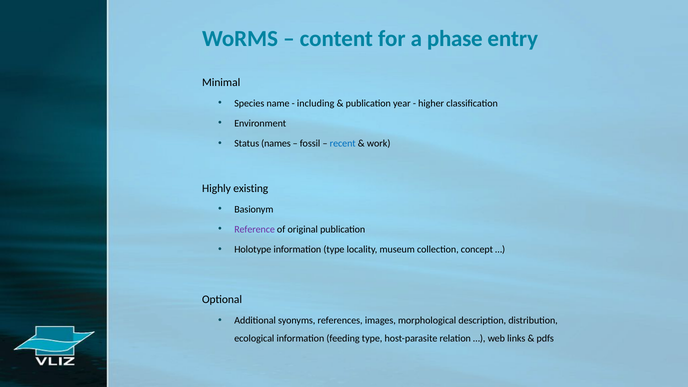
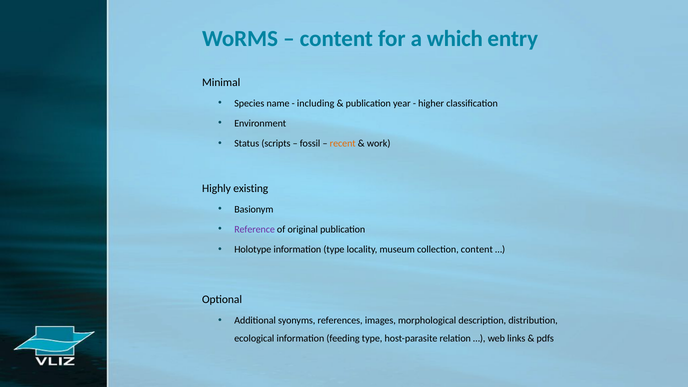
phase: phase -> which (455, 38)
names: names -> scripts (276, 143)
recent colour: blue -> orange (343, 143)
collection concept: concept -> content (477, 249)
